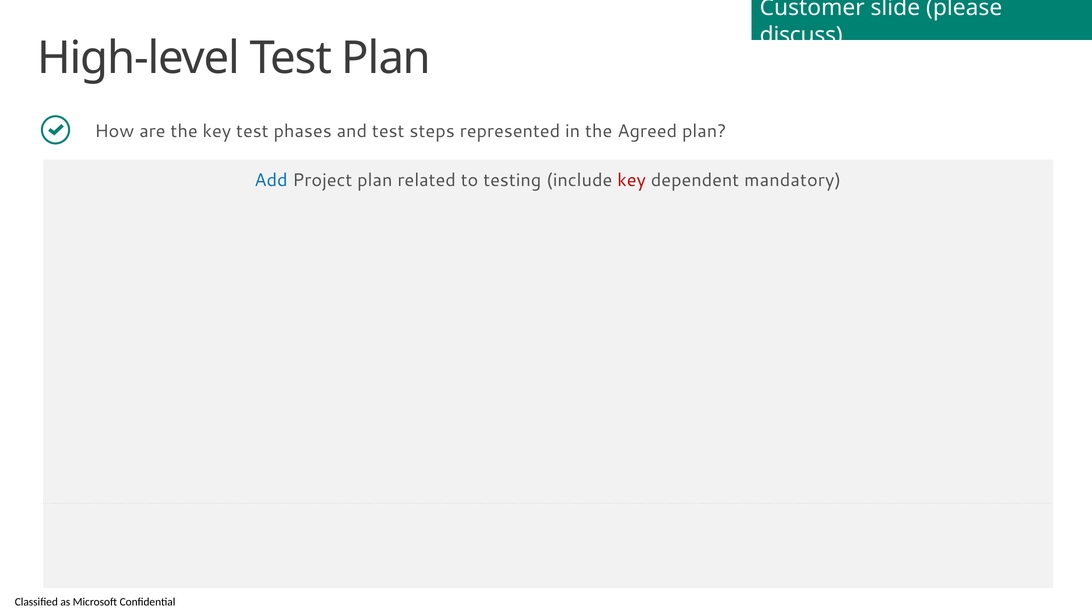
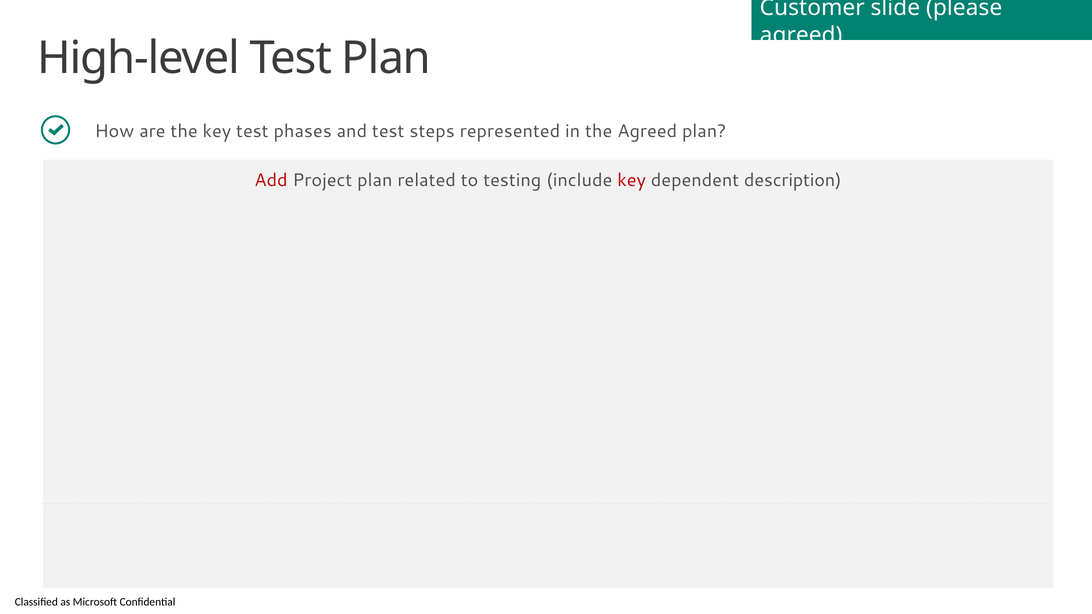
discuss: discuss -> agreed (801, 35)
Add colour: blue -> red (271, 180)
mandatory: mandatory -> description (793, 180)
